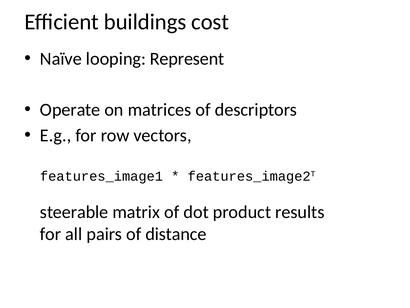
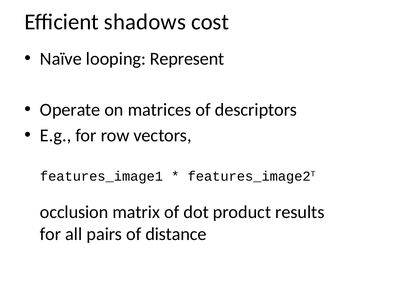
buildings: buildings -> shadows (145, 22)
steerable: steerable -> occlusion (74, 212)
